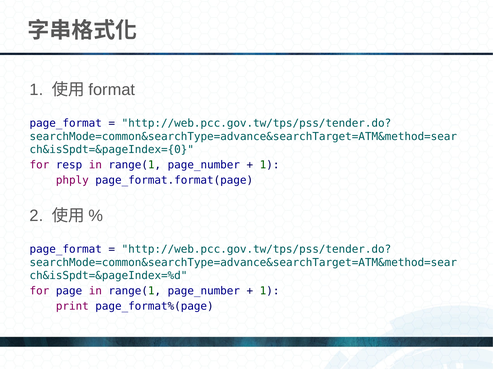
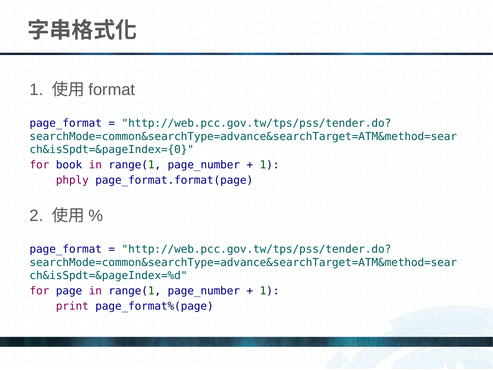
resp: resp -> book (69, 165)
